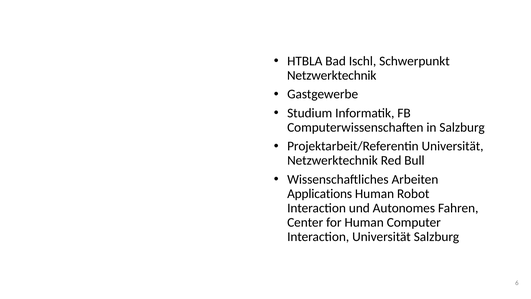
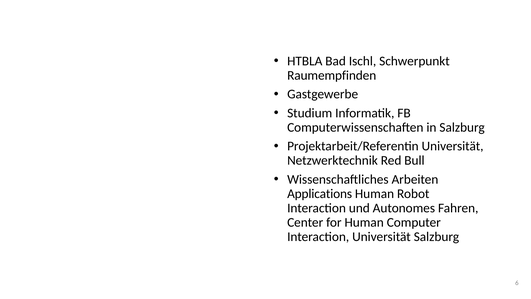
Netzwerktechnik: Netzwerktechnik -> Raumempfinden (332, 75)
